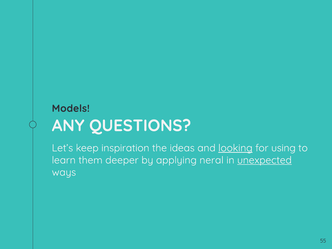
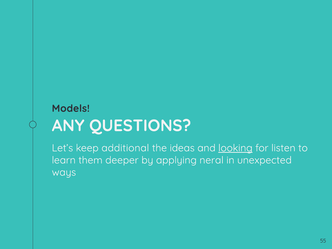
inspiration: inspiration -> additional (125, 148)
using: using -> listen (283, 148)
unexpected underline: present -> none (264, 160)
